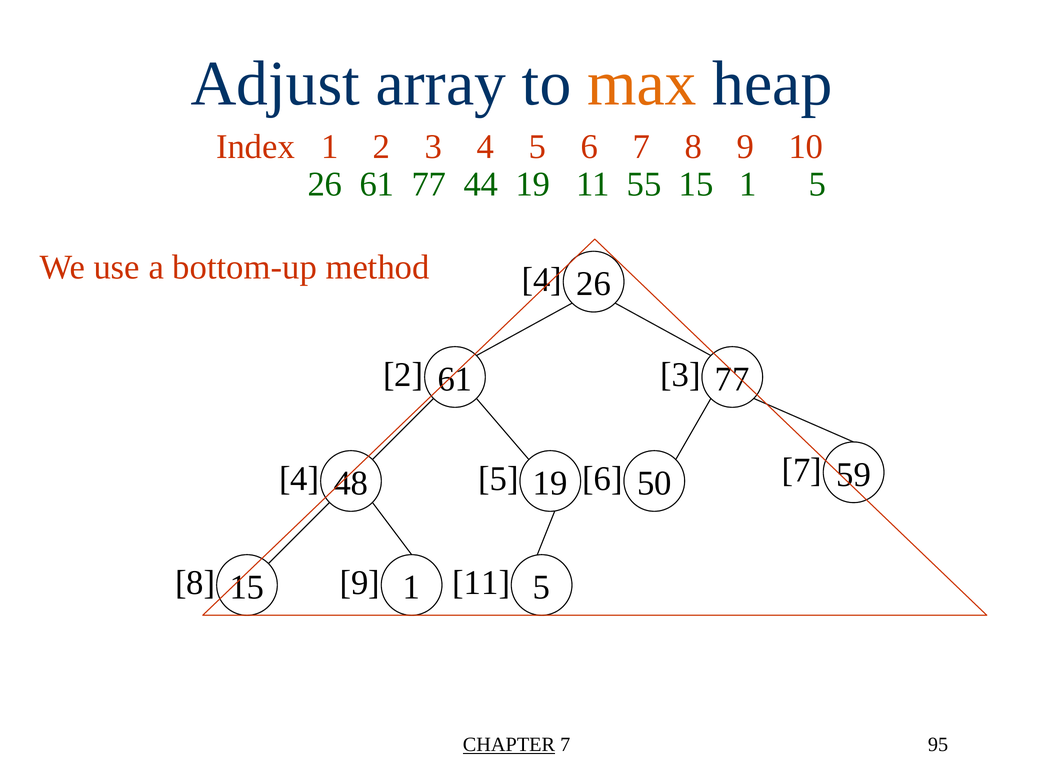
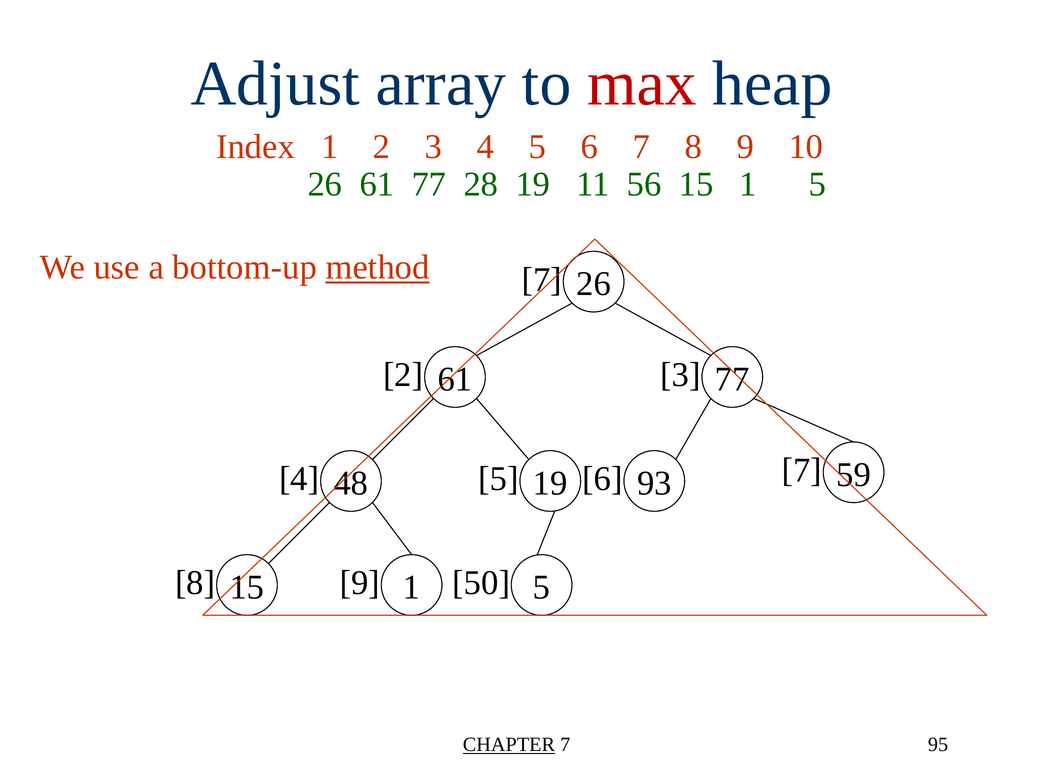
max colour: orange -> red (642, 84)
44: 44 -> 28 (481, 184)
55: 55 -> 56 (644, 184)
method underline: none -> present (378, 267)
4: 4 -> 7 (542, 280)
50: 50 -> 93 (654, 483)
11: 11 -> 50 (481, 583)
